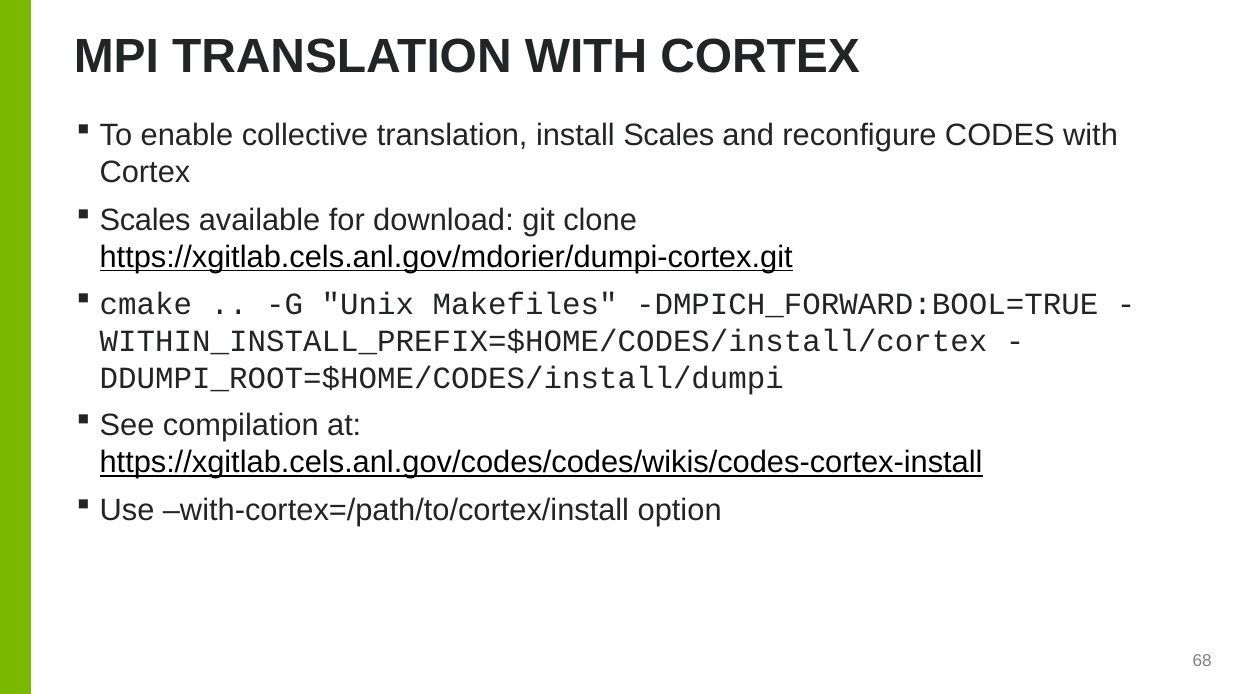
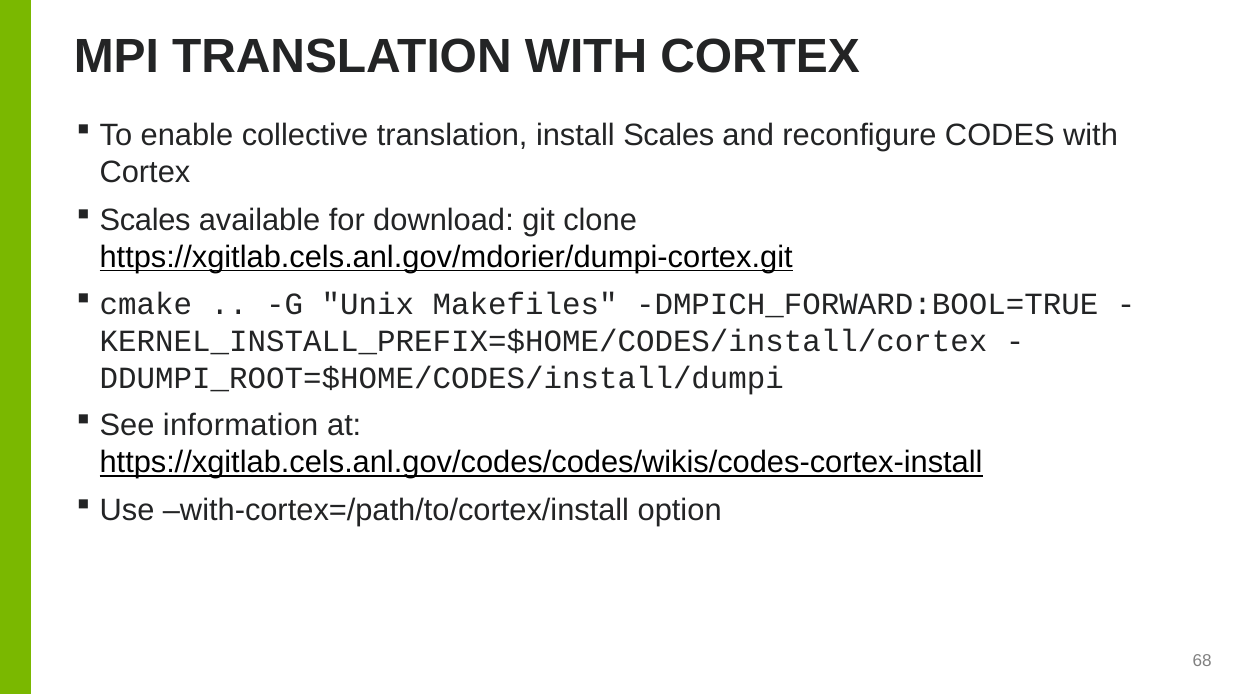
WITHIN_INSTALL_PREFIX=$HOME/CODES/install/cortex: WITHIN_INSTALL_PREFIX=$HOME/CODES/install/cortex -> KERNEL_INSTALL_PREFIX=$HOME/CODES/install/cortex (544, 341)
compilation: compilation -> information (241, 425)
